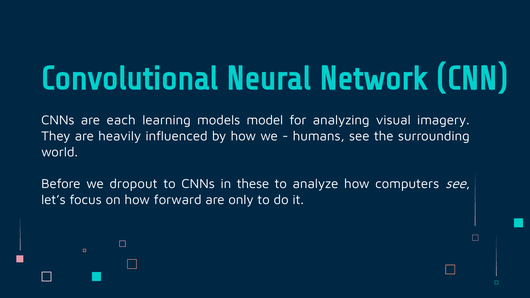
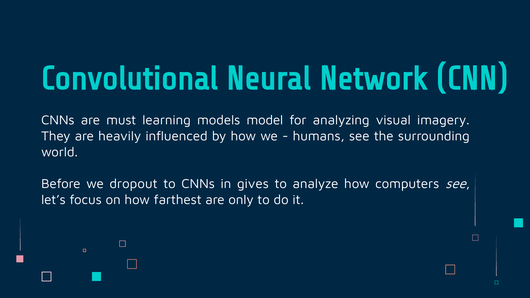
each: each -> must (121, 120)
these: these -> gives (253, 184)
forward: forward -> farthest (178, 200)
